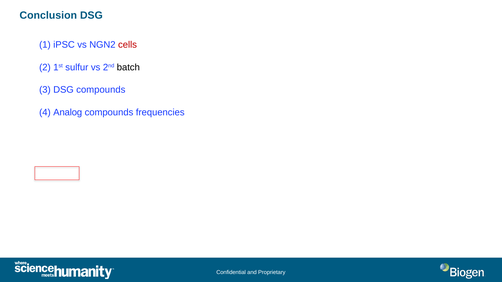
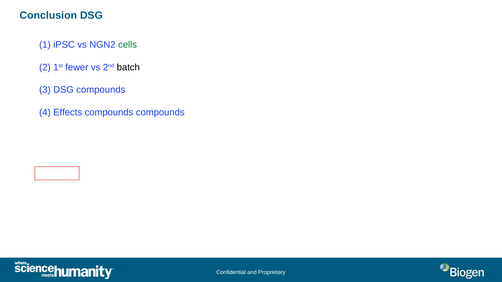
cells colour: red -> green (128, 45)
sulfur: sulfur -> fewer (77, 67)
Analog: Analog -> Effects (68, 113)
compounds frequencies: frequencies -> compounds (160, 113)
